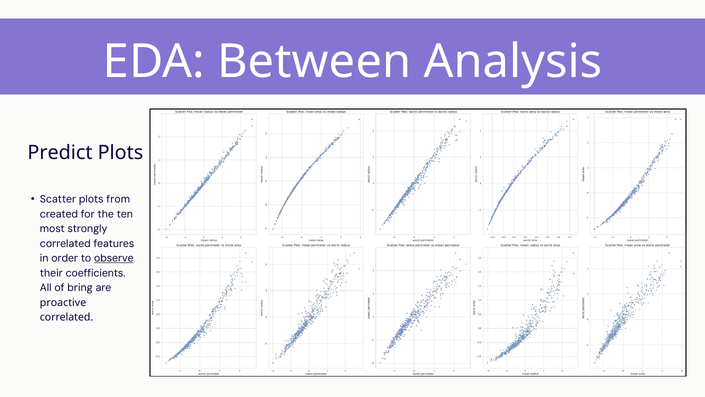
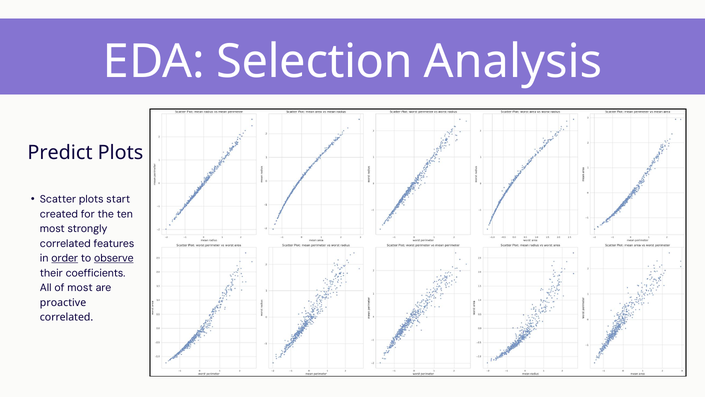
Between: Between -> Selection (315, 62)
from: from -> start (118, 199)
order underline: none -> present (65, 258)
of bring: bring -> most (80, 288)
